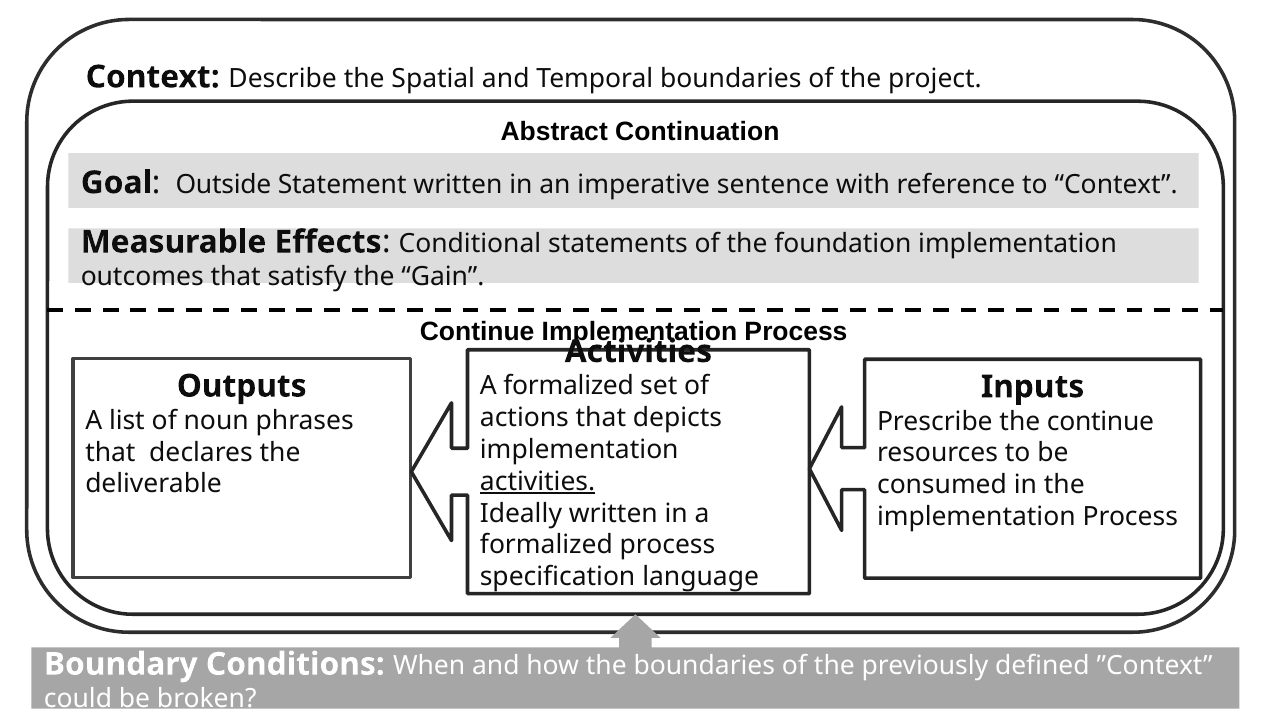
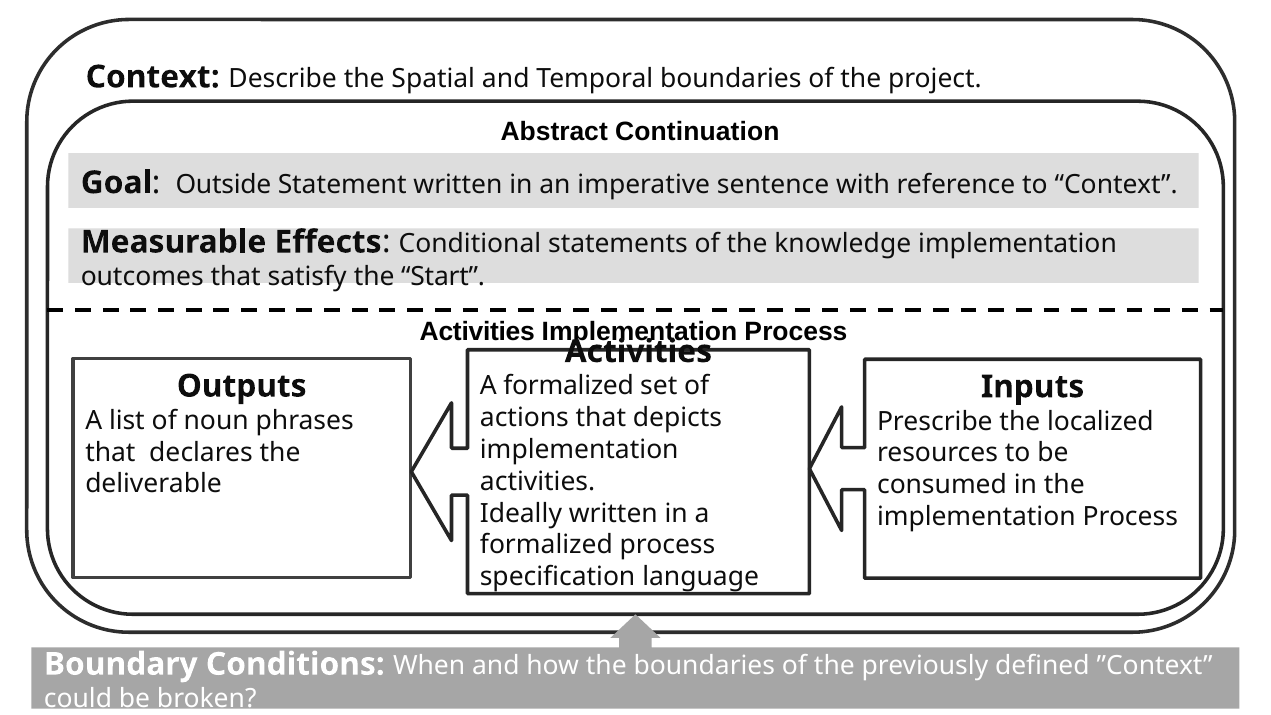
foundation: foundation -> knowledge (843, 244)
Gain: Gain -> Start (443, 277)
Continue: Continue -> Activities (477, 331)
the continue: continue -> localized (1100, 421)
activities underline: present -> none (538, 482)
